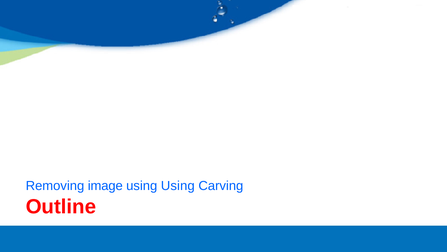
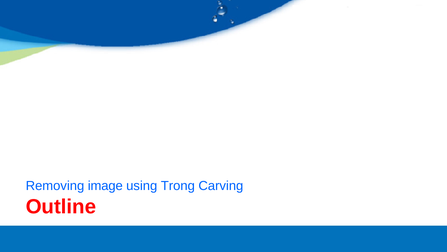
using Using: Using -> Trong (178, 186)
